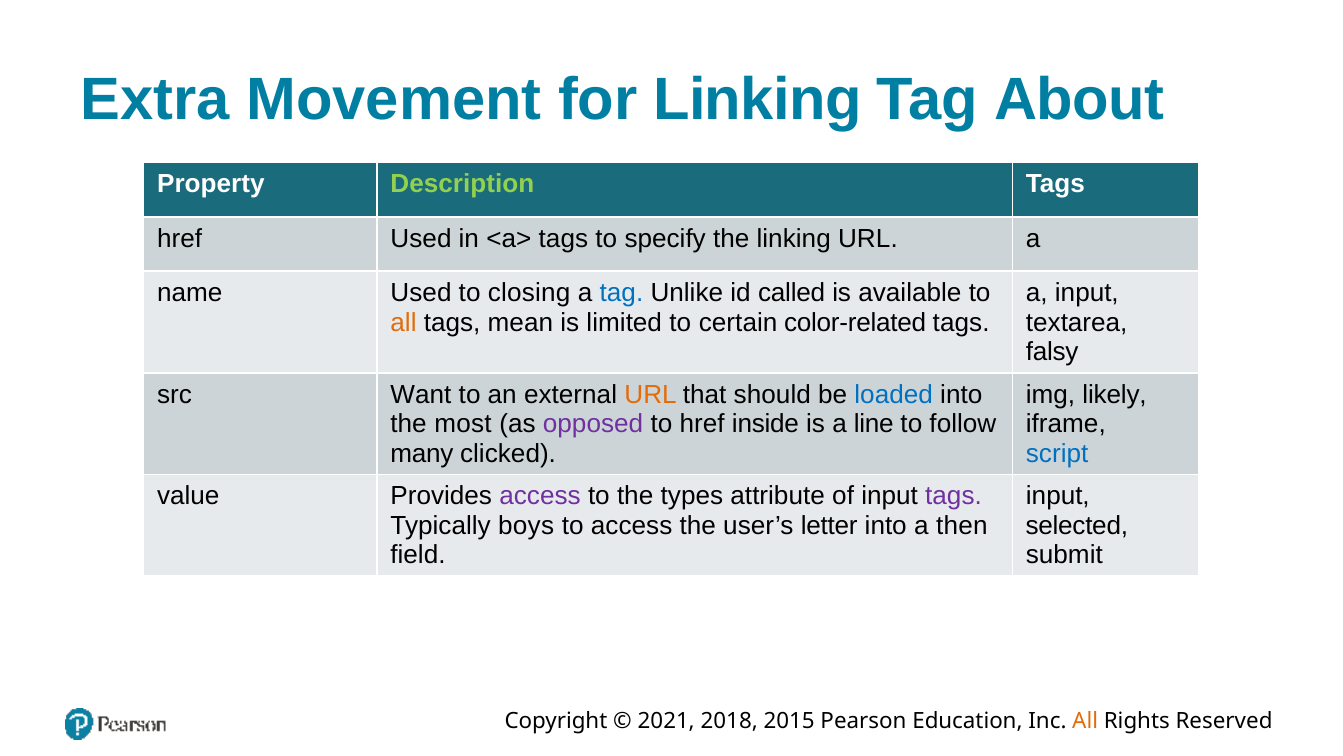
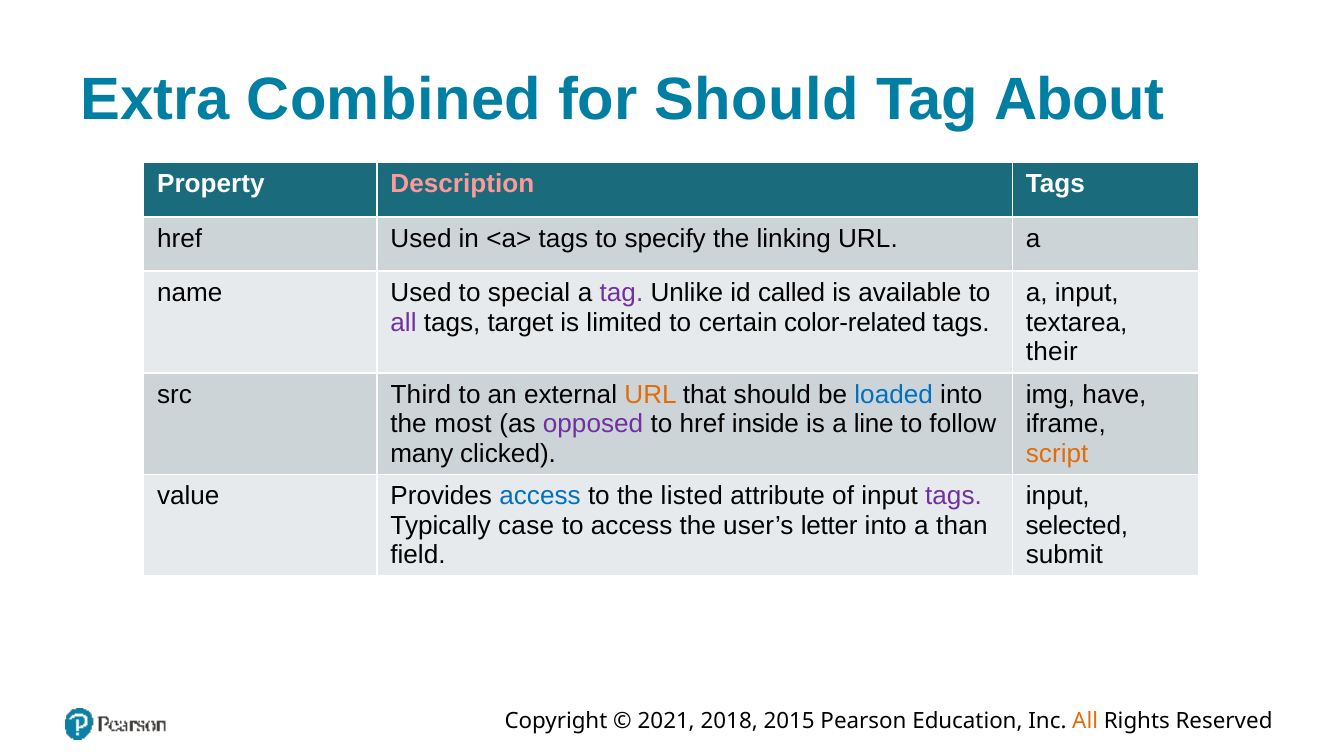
Movement: Movement -> Combined (394, 99)
for Linking: Linking -> Should (757, 99)
Description colour: light green -> pink (462, 184)
closing: closing -> special (529, 293)
tag colour: blue -> purple (621, 293)
all colour: orange -> purple (404, 322)
mean: mean -> target (521, 322)
falsy: falsy -> their (1052, 352)
Want: Want -> Third (421, 394)
likely: likely -> have (1114, 394)
script colour: blue -> orange (1057, 453)
access colour: purple -> blue (540, 496)
types: types -> listed (692, 496)
boys: boys -> case (526, 525)
then: then -> than (962, 525)
